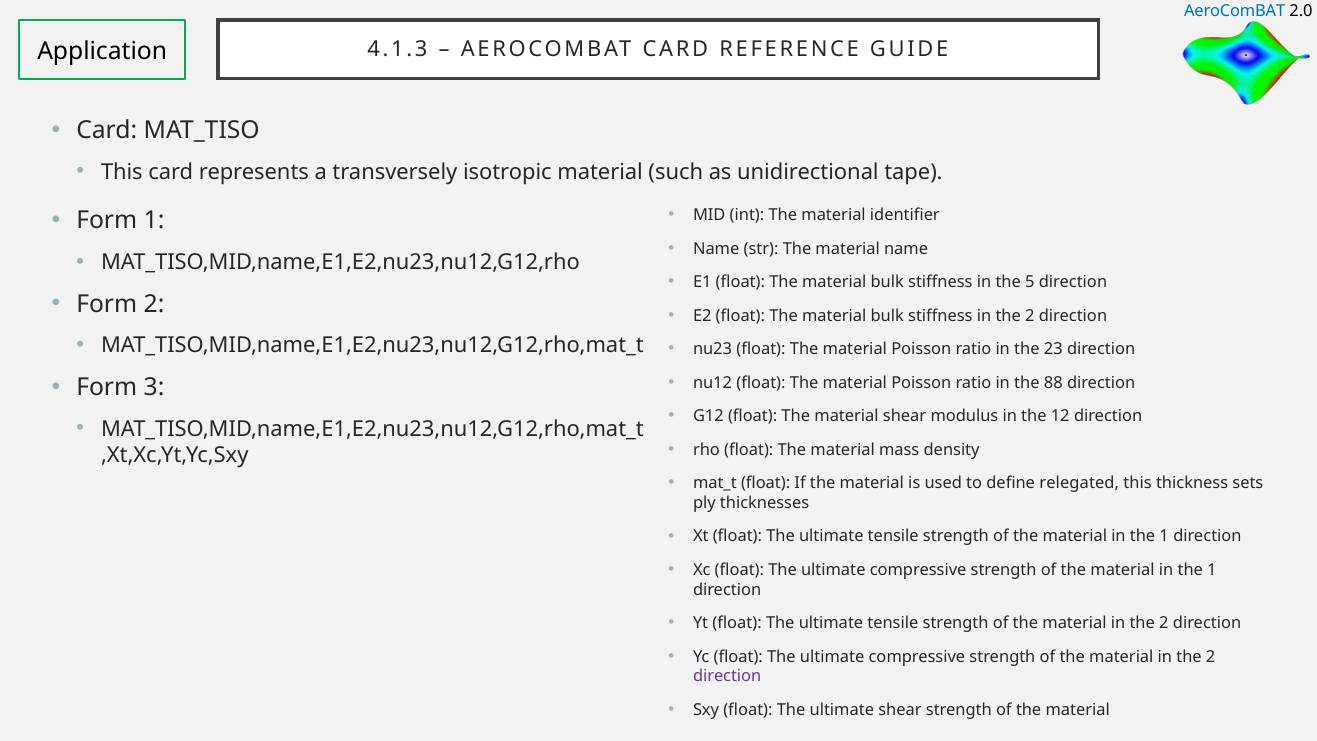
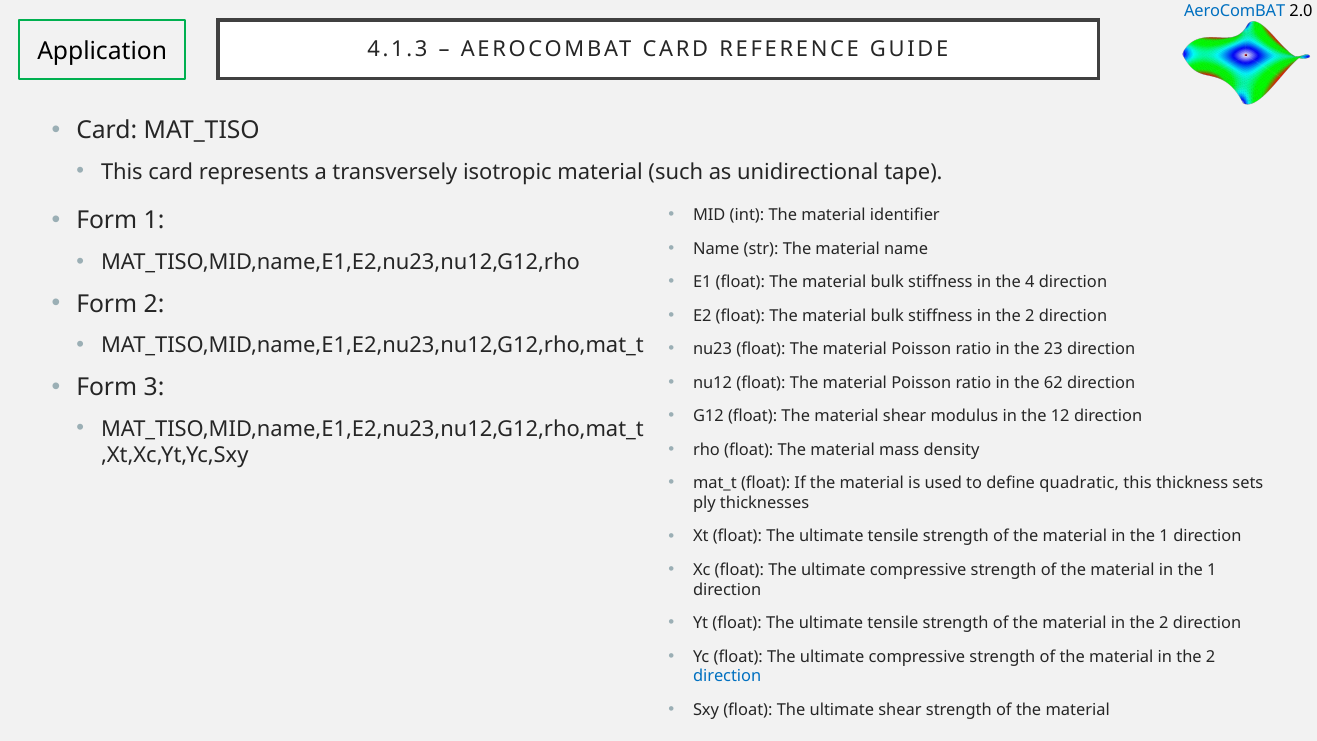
5: 5 -> 4 (1030, 282)
88: 88 -> 62 (1053, 383)
relegated: relegated -> quadratic (1079, 483)
direction colour: purple -> blue (727, 676)
